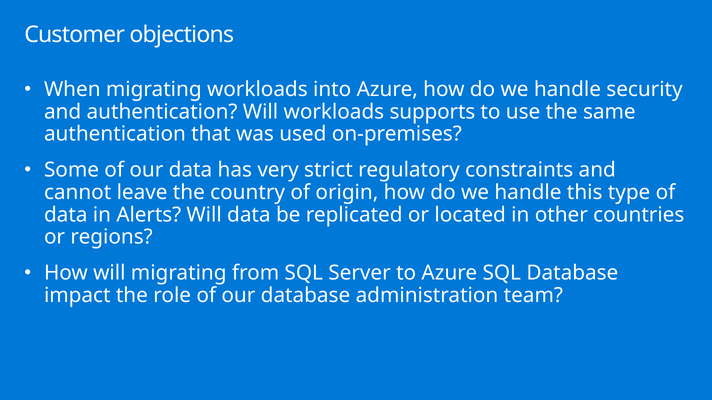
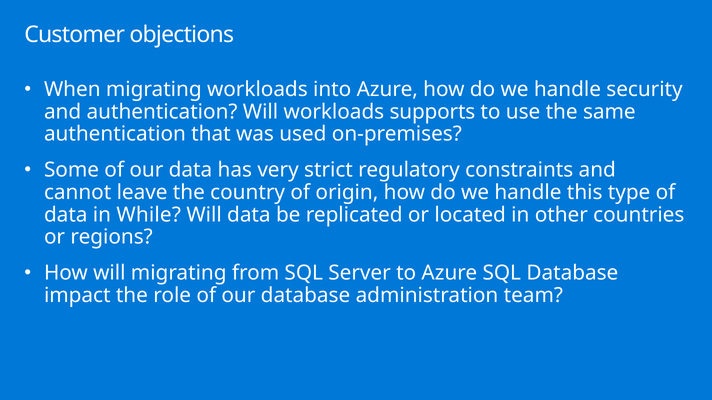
Alerts: Alerts -> While (149, 215)
